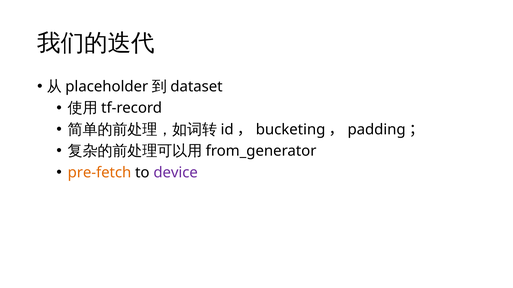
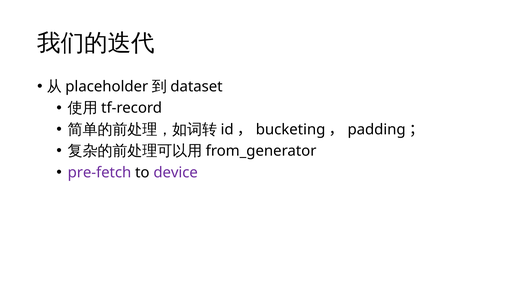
pre-fetch colour: orange -> purple (99, 173)
